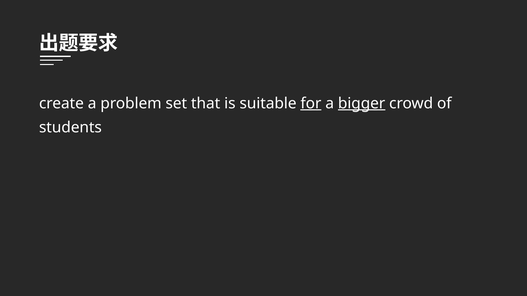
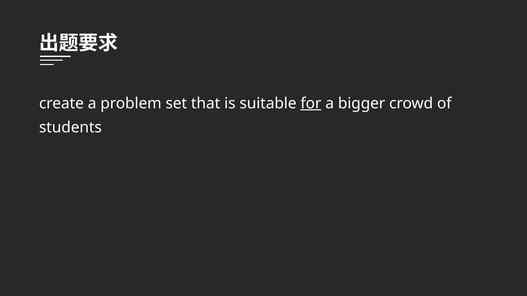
bigger underline: present -> none (362, 103)
